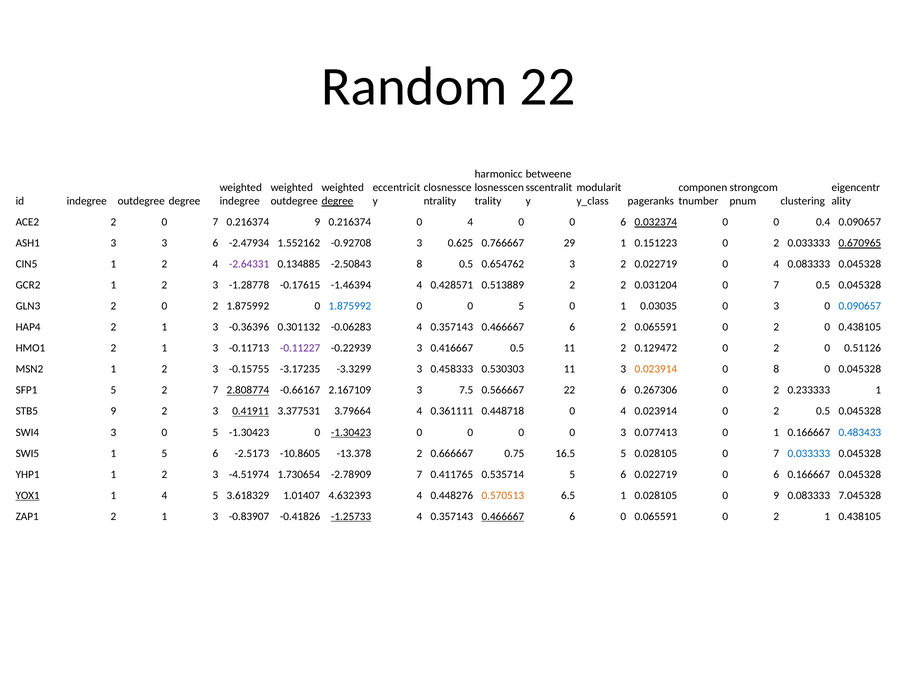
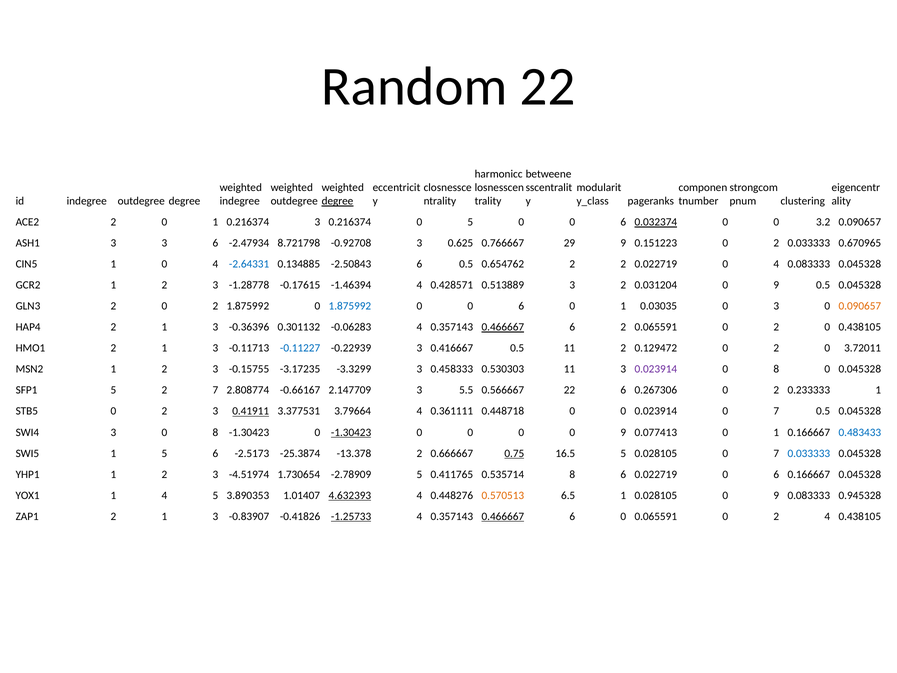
2 0 7: 7 -> 1 (215, 222)
0.216374 9: 9 -> 3 (317, 222)
0.216374 0 4: 4 -> 5 (470, 222)
0.4: 0.4 -> 3.2 (823, 222)
1.552162: 1.552162 -> 8.721798 (299, 243)
29 1: 1 -> 9 (623, 243)
0.670965 underline: present -> none (860, 243)
CIN5 1 2: 2 -> 0 (164, 264)
-2.64331 colour: purple -> blue (249, 264)
-2.50843 8: 8 -> 6 (419, 264)
0.654762 3: 3 -> 2 (572, 264)
0.513889 2: 2 -> 3 (572, 285)
0.031204 0 7: 7 -> 9 (776, 285)
5: 5 -> 6 (521, 306)
0.090657 colour: blue -> orange (860, 306)
0.466667 underline: none -> present (503, 327)
-0.11227 colour: purple -> blue (300, 348)
0.51126: 0.51126 -> 3.72011 (863, 348)
0.023914 colour: orange -> purple (656, 369)
2.808774 underline: present -> none (248, 390)
2.167109: 2.167109 -> 2.147709 (350, 390)
7.5: 7.5 -> 5.5 (466, 390)
STB5 9: 9 -> 0 (113, 411)
0.448718 0 4: 4 -> 0 (623, 411)
0.023914 0 2: 2 -> 7 (776, 411)
3 0 5: 5 -> 8 (215, 432)
0 0 3: 3 -> 9 (623, 432)
-10.8605: -10.8605 -> -25.3874 (300, 453)
0.75 underline: none -> present (514, 453)
-2.78909 7: 7 -> 5 (419, 474)
0.535714 5: 5 -> 8 (572, 474)
YOX1 underline: present -> none (28, 495)
3.618329: 3.618329 -> 3.890353 (248, 495)
4.632393 underline: none -> present (350, 495)
7.045328: 7.045328 -> 0.945328 (860, 495)
0 2 1: 1 -> 4 (827, 516)
